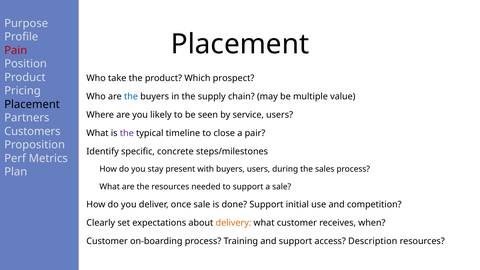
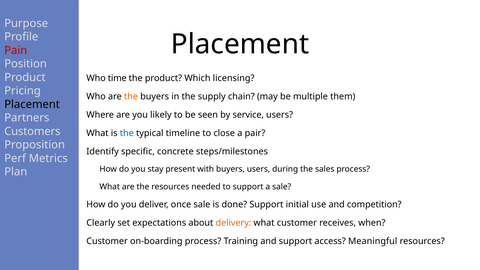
take: take -> time (117, 78)
prospect: prospect -> licensing (234, 78)
the colour: blue -> orange (131, 97)
value: value -> them (343, 97)
the colour: purple -> blue (127, 133)
Description: Description -> Meaningful (373, 241)
